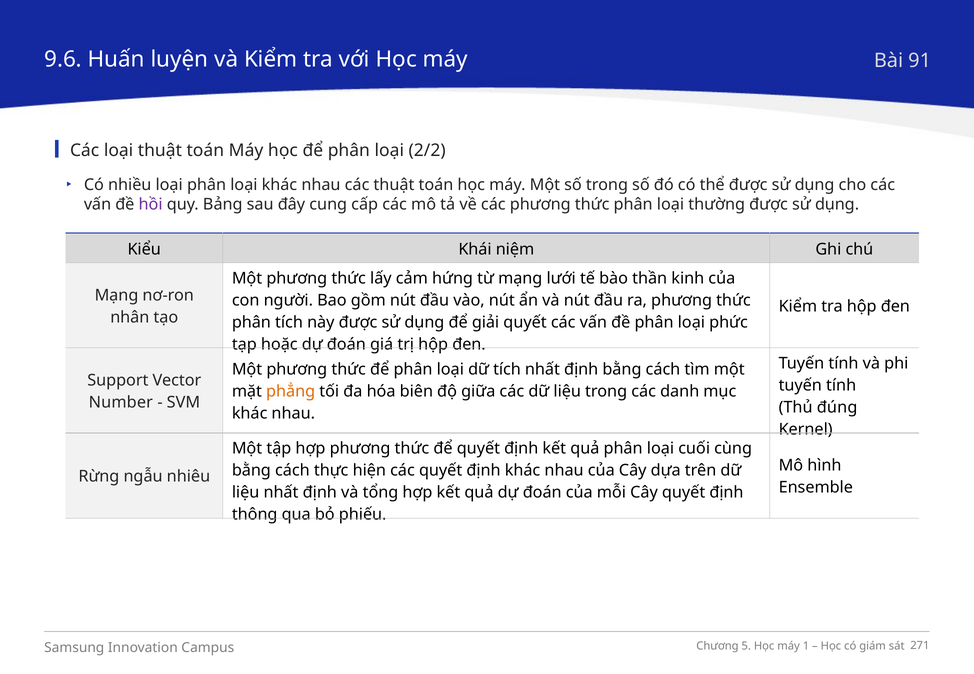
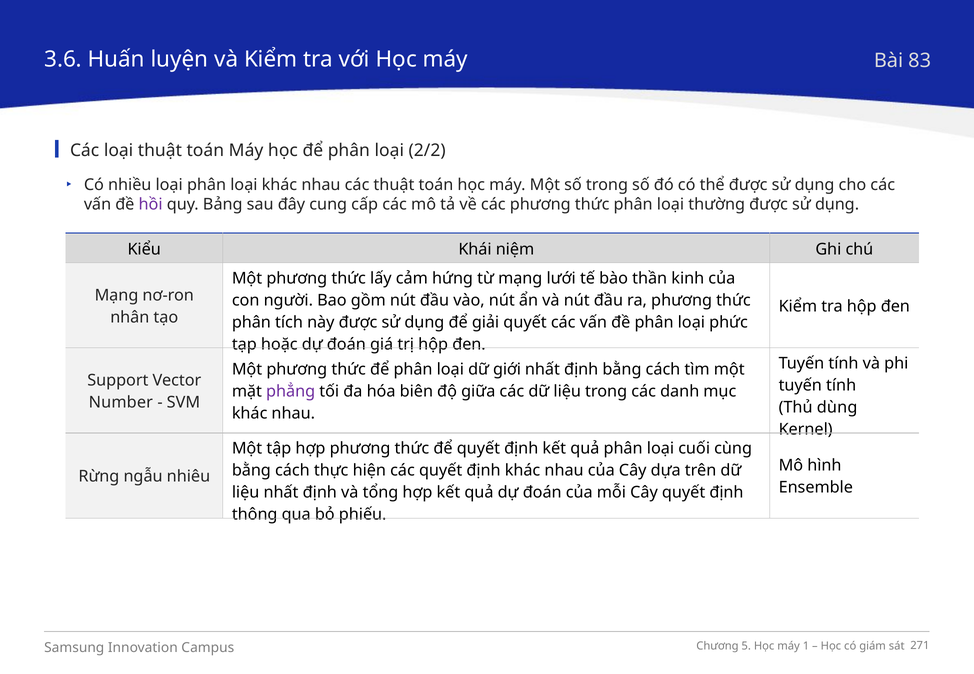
9.6: 9.6 -> 3.6 (63, 59)
91: 91 -> 83 (920, 61)
dữ tích: tích -> giới (507, 370)
phẳng colour: orange -> purple (291, 392)
đúng: đúng -> dùng (837, 408)
